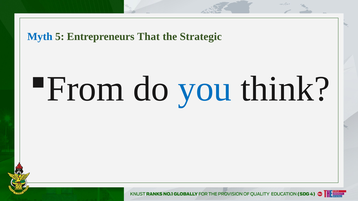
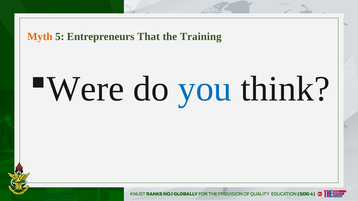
Myth colour: blue -> orange (40, 37)
Strategic: Strategic -> Training (201, 37)
From: From -> Were (85, 89)
